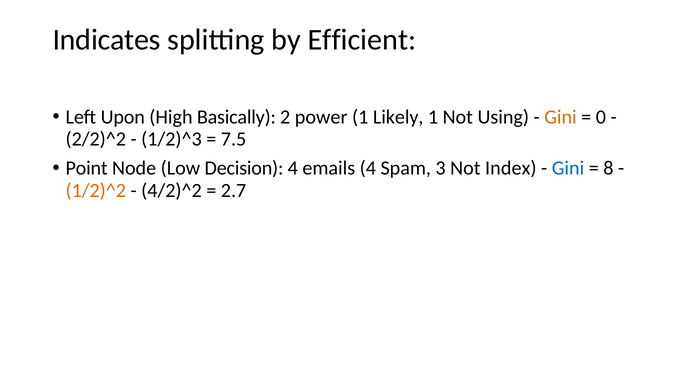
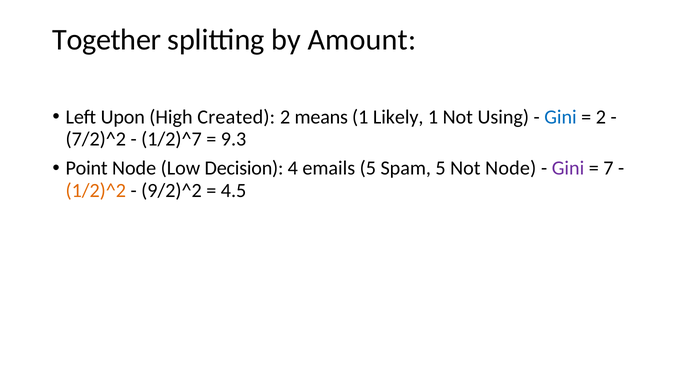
Indicates: Indicates -> Together (107, 40)
Efficient: Efficient -> Amount (362, 40)
Basically: Basically -> Created (236, 117)
power: power -> means (321, 117)
Gini colour: orange -> blue (560, 117)
0: 0 -> 2 (601, 117)
2/2)^2: 2/2)^2 -> 7/2)^2 (96, 139)
1/2)^3: 1/2)^3 -> 1/2)^7 (171, 139)
7.5: 7.5 -> 9.3 (234, 139)
emails 4: 4 -> 5 (368, 168)
Spam 3: 3 -> 5 (441, 168)
Not Index: Index -> Node (511, 168)
Gini colour: blue -> purple (568, 168)
8: 8 -> 7 (608, 168)
4/2)^2: 4/2)^2 -> 9/2)^2 (171, 191)
2.7: 2.7 -> 4.5 (234, 191)
